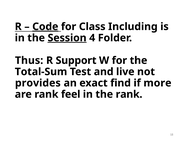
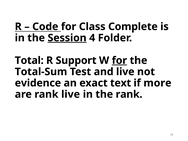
Code underline: present -> none (45, 27)
Including: Including -> Complete (133, 27)
Thus: Thus -> Total (29, 60)
for underline: none -> present (119, 60)
provides: provides -> evidence (38, 83)
find: find -> text (121, 83)
rank feel: feel -> live (71, 94)
